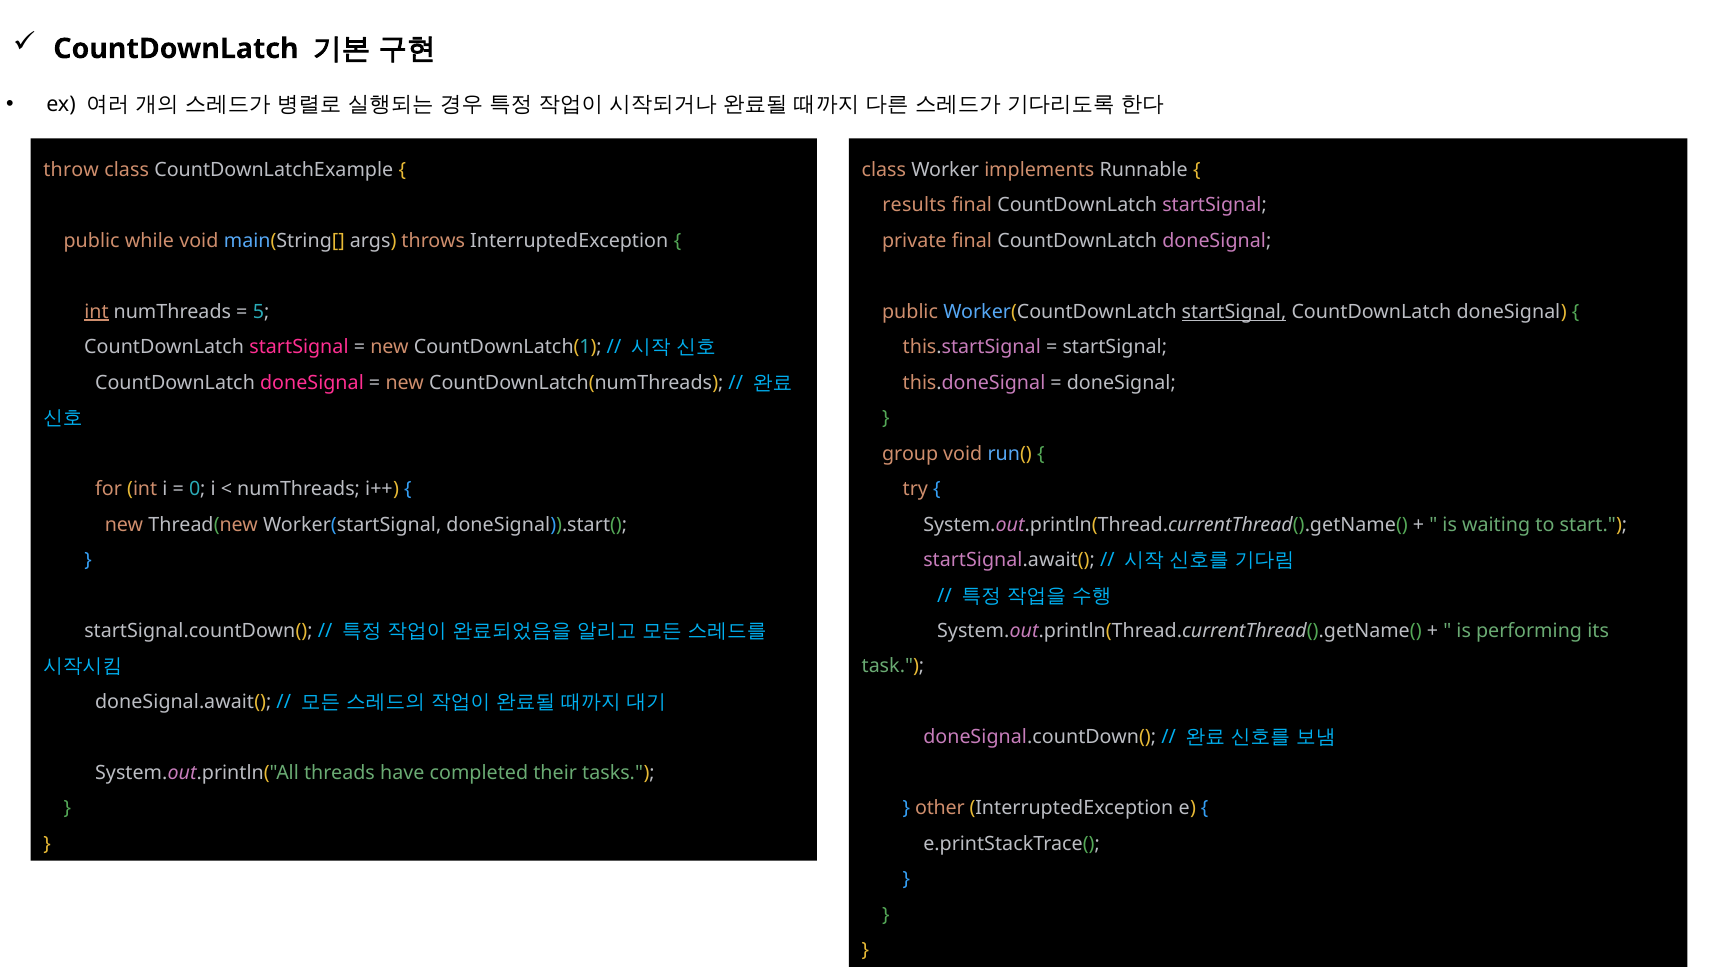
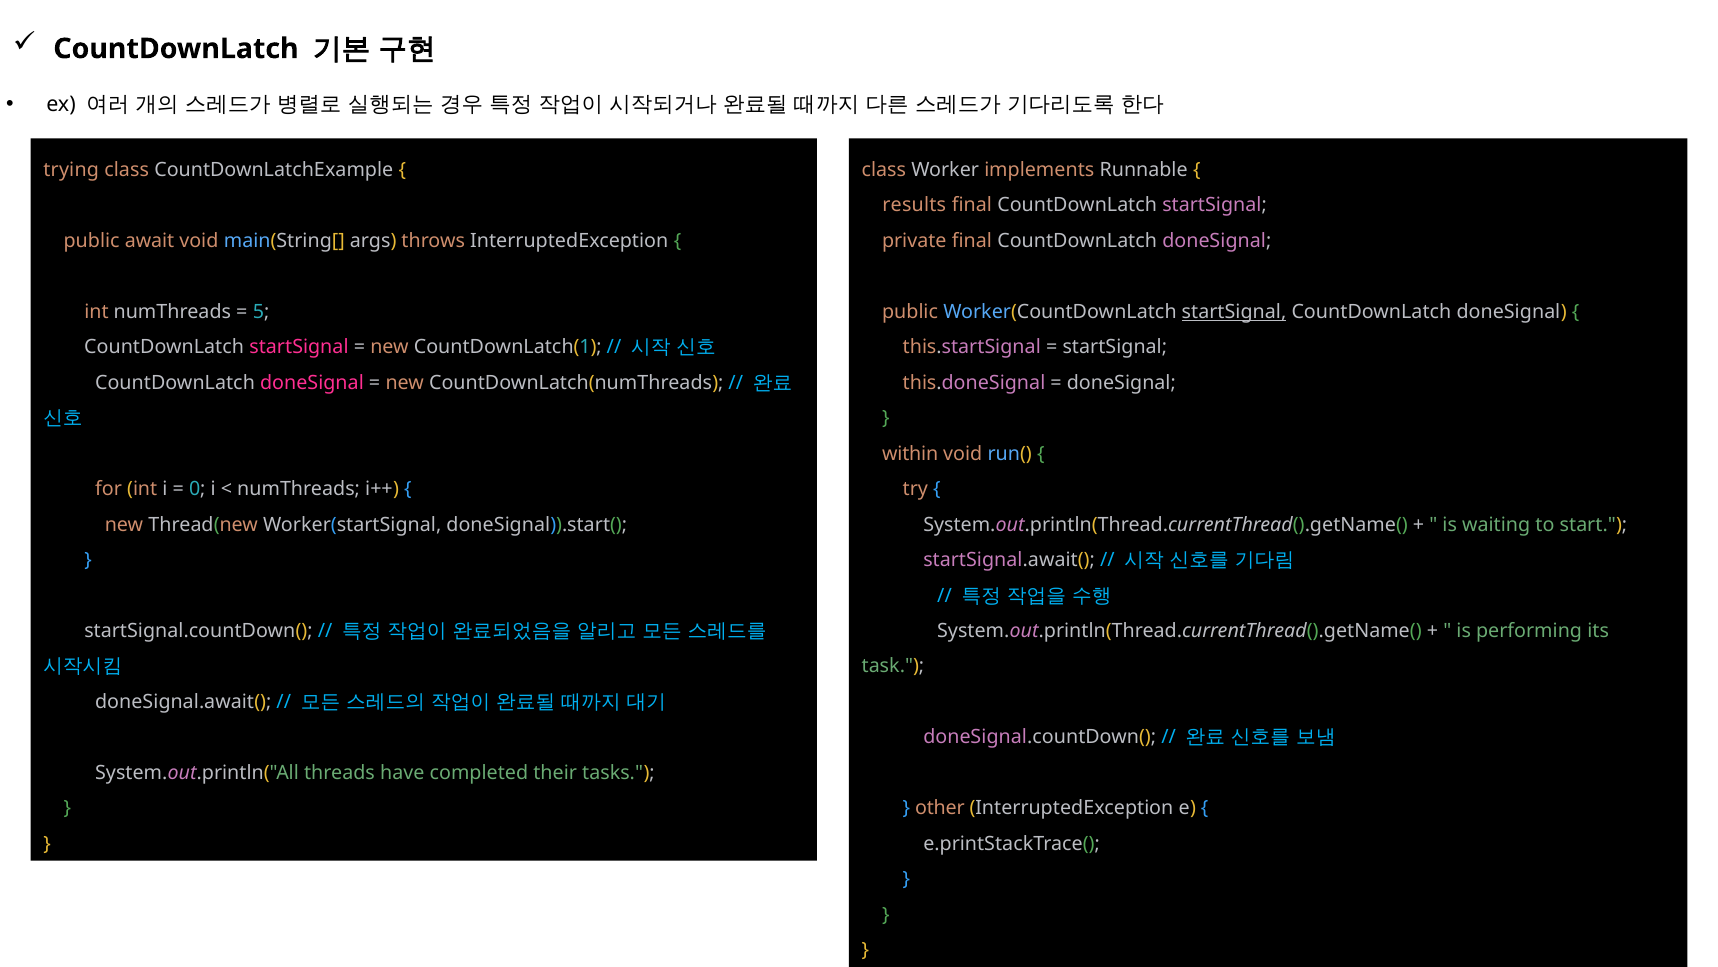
throw: throw -> trying (71, 170)
while: while -> await (150, 240)
int underline: present -> none (96, 311)
group: group -> within (910, 453)
